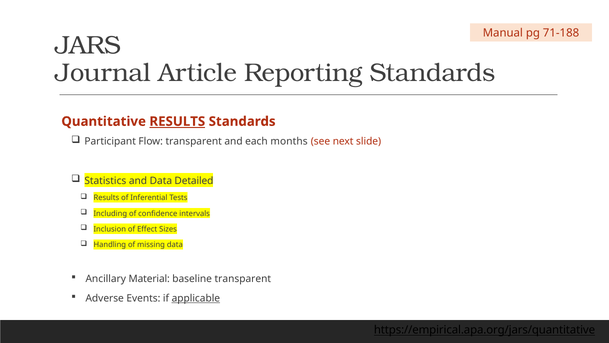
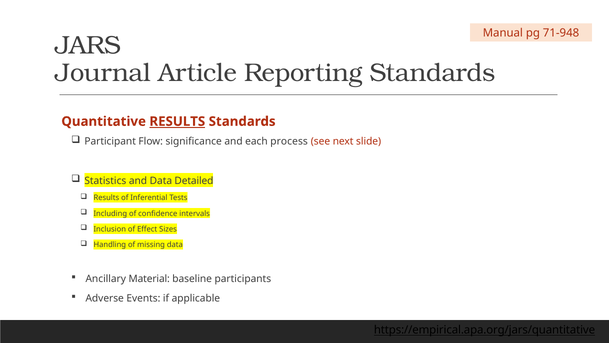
71-188: 71-188 -> 71-948 (561, 33)
Flow transparent: transparent -> significance (194, 141)
months: months -> process (289, 141)
baseline transparent: transparent -> participants (243, 279)
applicable underline: present -> none (196, 298)
